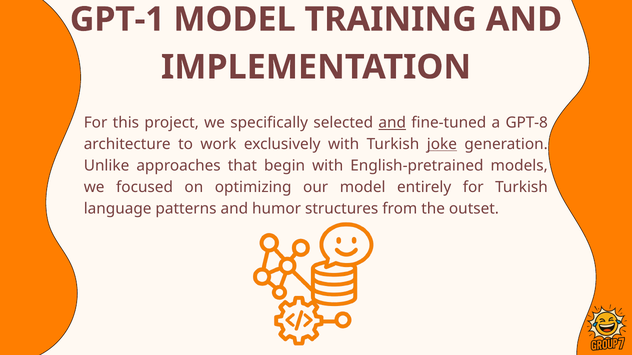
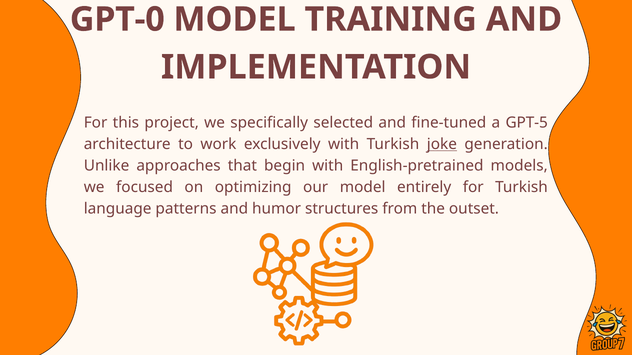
GPT-1: GPT-1 -> GPT-0 (117, 19)
and underline: present -> none (392, 123)
GPT-8: GPT-8 -> GPT-5 (527, 123)
